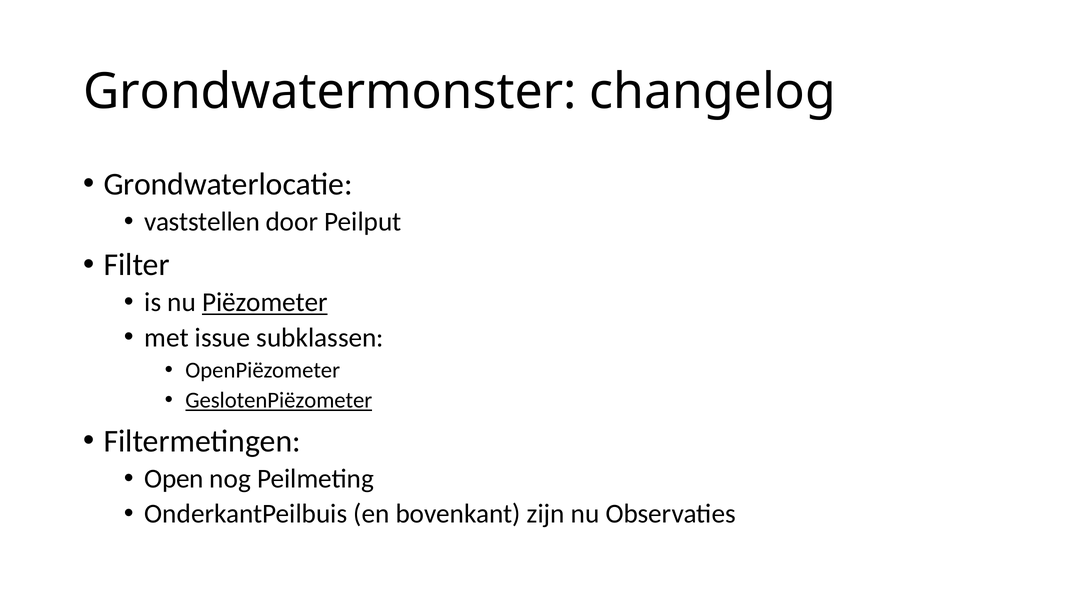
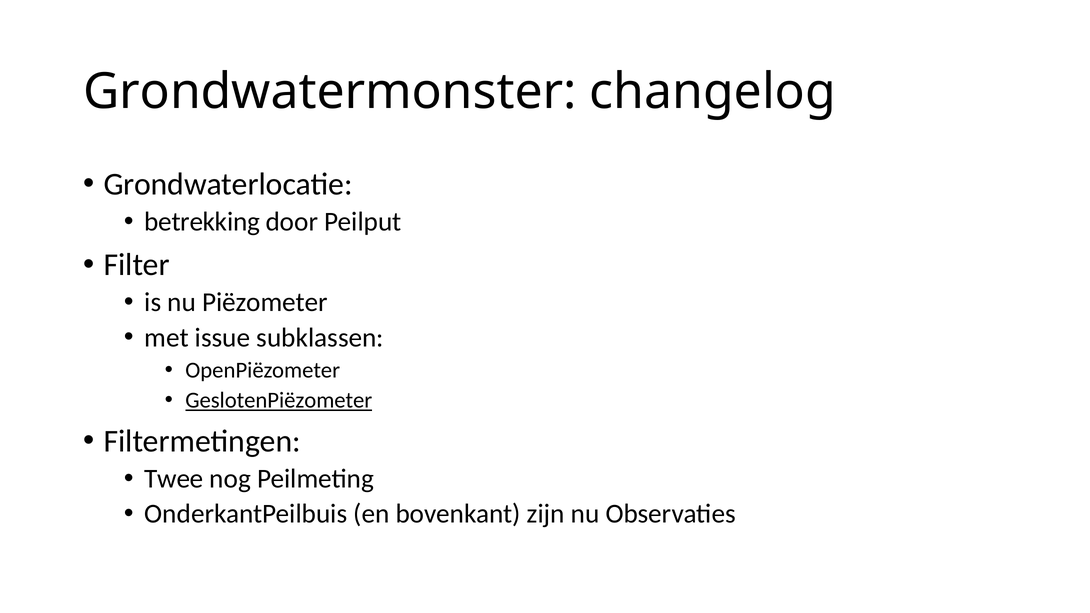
vaststellen: vaststellen -> betrekking (202, 222)
Piëzometer underline: present -> none (265, 303)
Open: Open -> Twee (174, 479)
